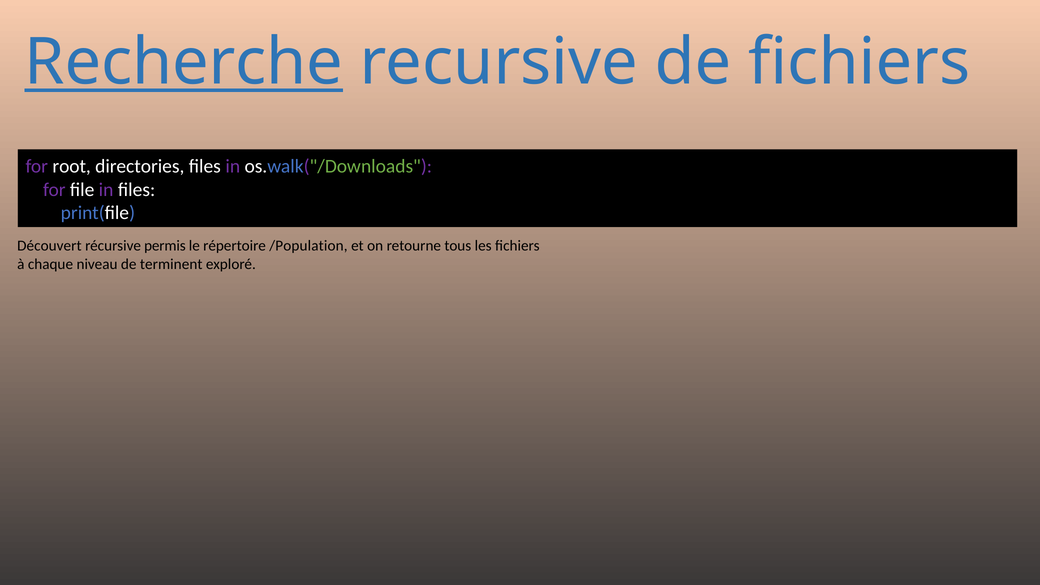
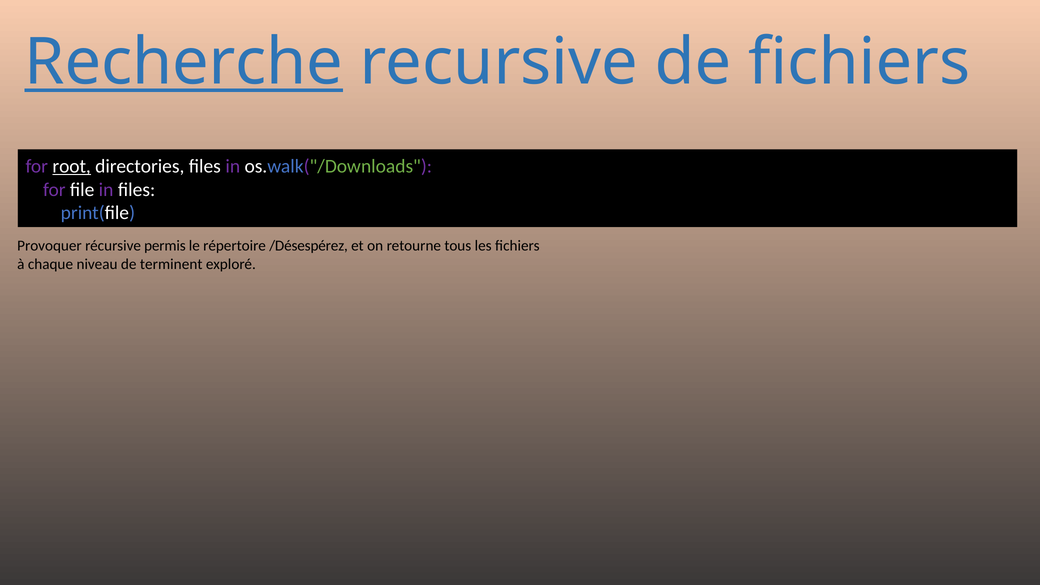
root underline: none -> present (72, 166)
Découvert: Découvert -> Provoquer (49, 246)
/Population: /Population -> /Désespérez (309, 246)
